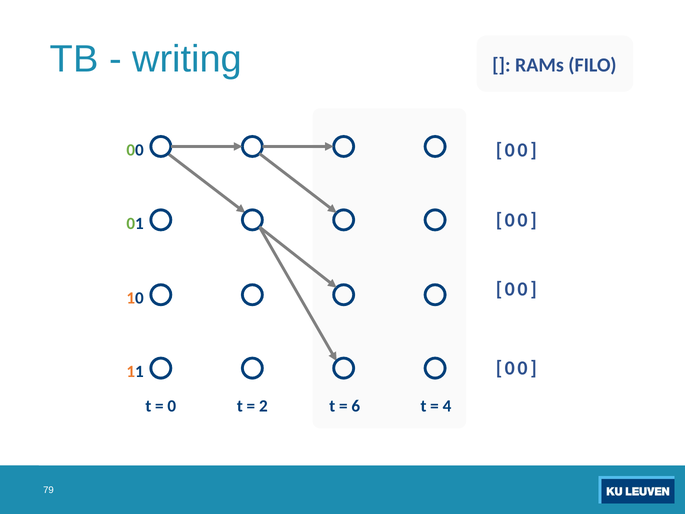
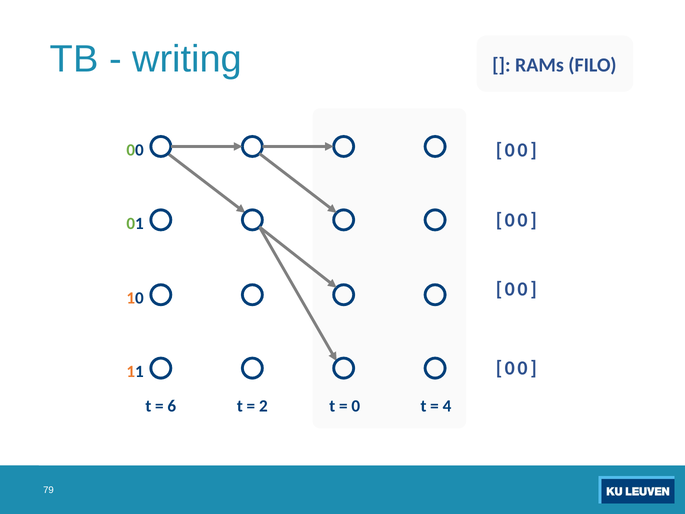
0: 0 -> 6 (172, 406)
6: 6 -> 0 (356, 406)
